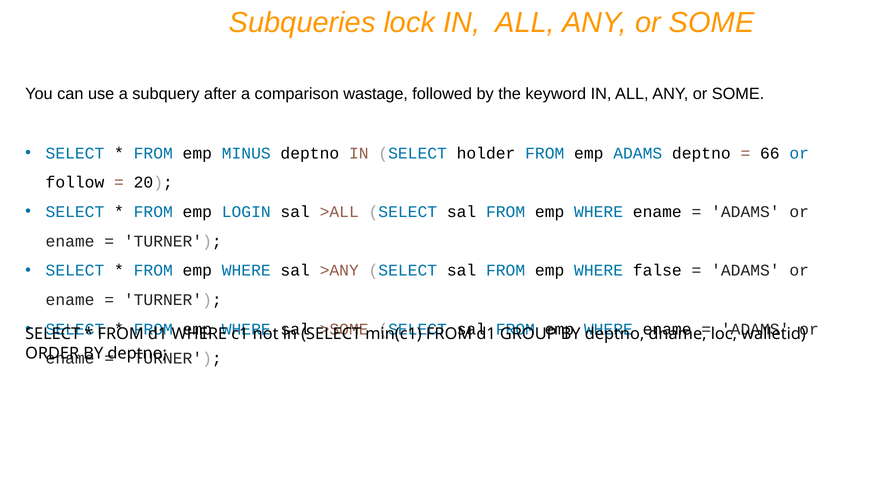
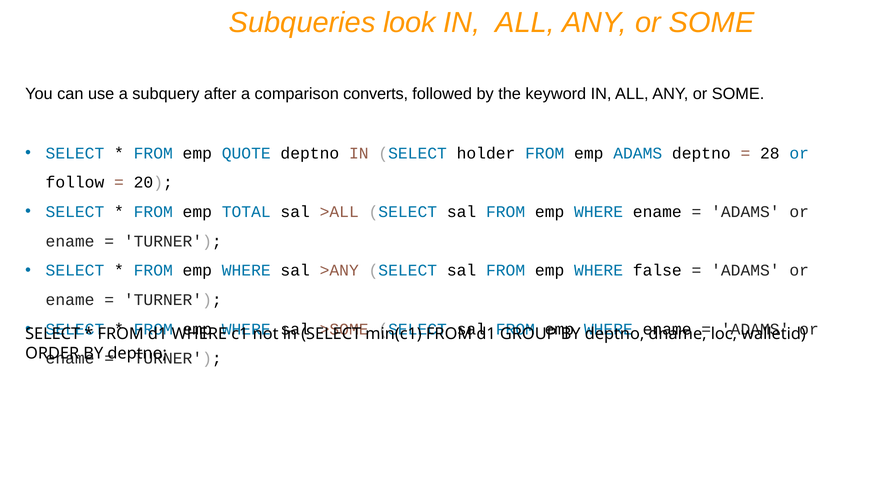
lock: lock -> look (409, 23)
wastage: wastage -> converts (376, 94)
MINUS: MINUS -> QUOTE (246, 153)
66: 66 -> 28 (770, 153)
LOGIN: LOGIN -> TOTAL (246, 212)
